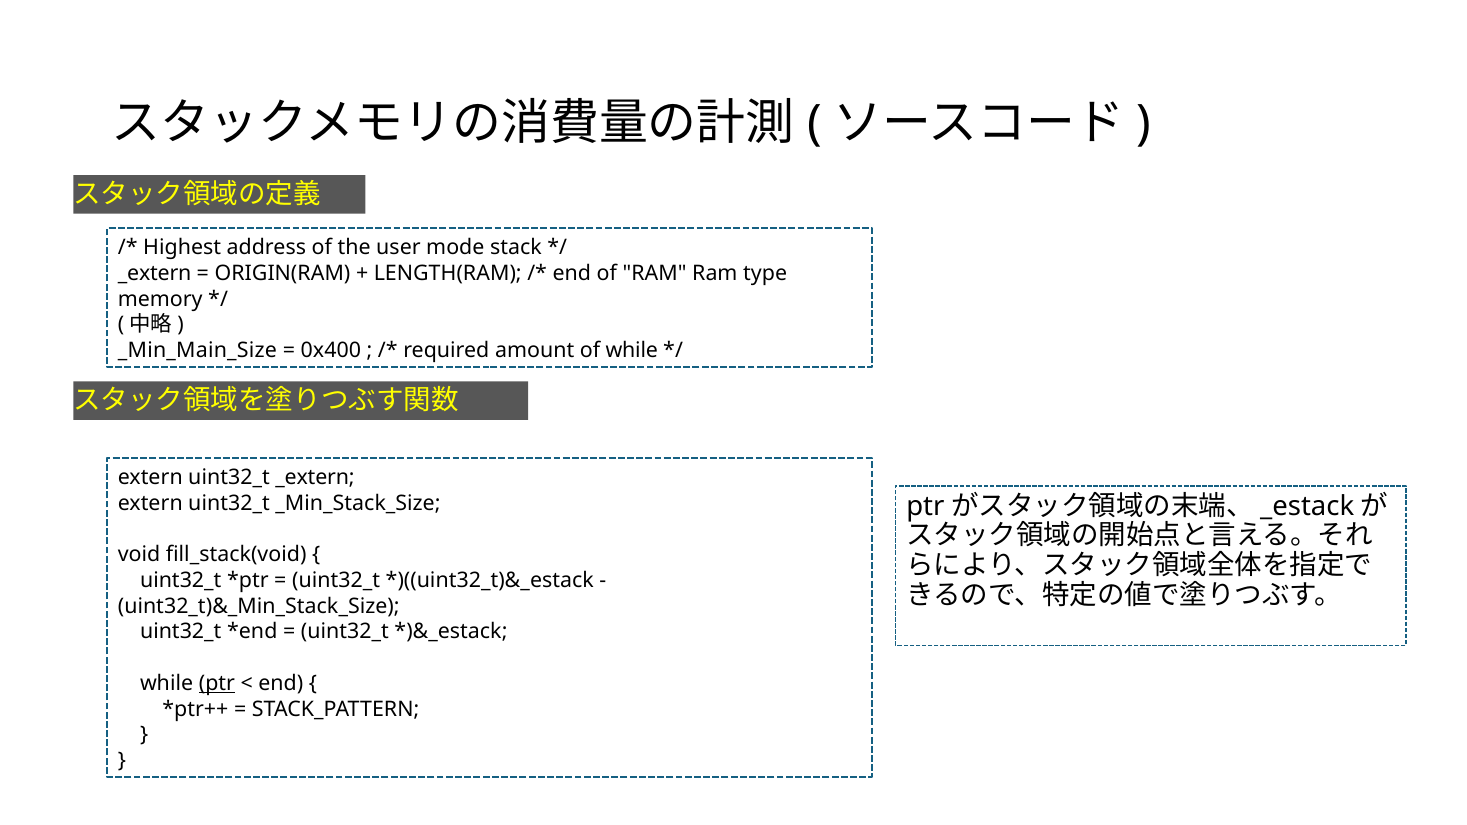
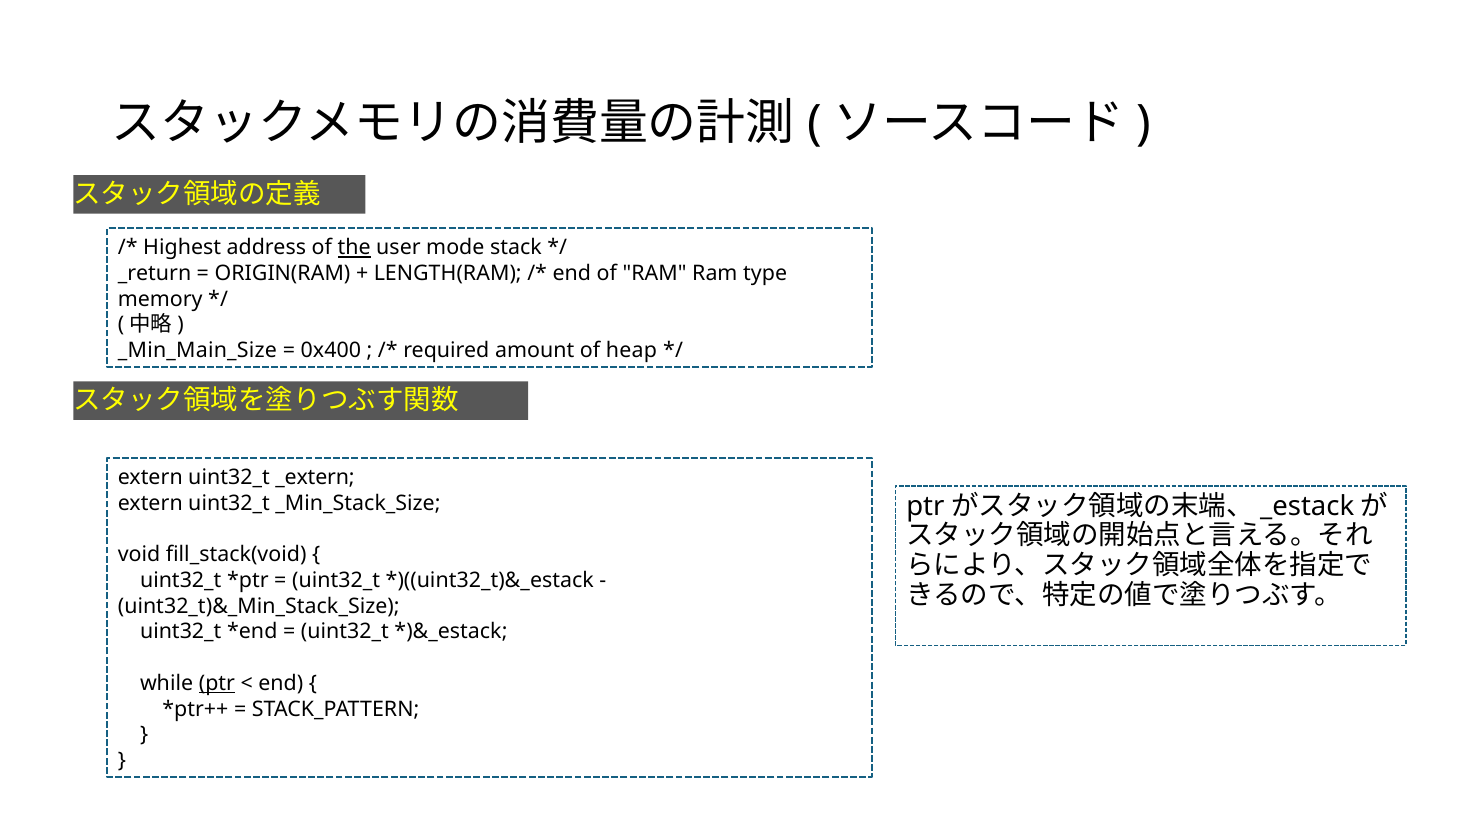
the underline: none -> present (354, 248)
_extern: _extern -> _return (155, 274)
of while: while -> heap (632, 351)
